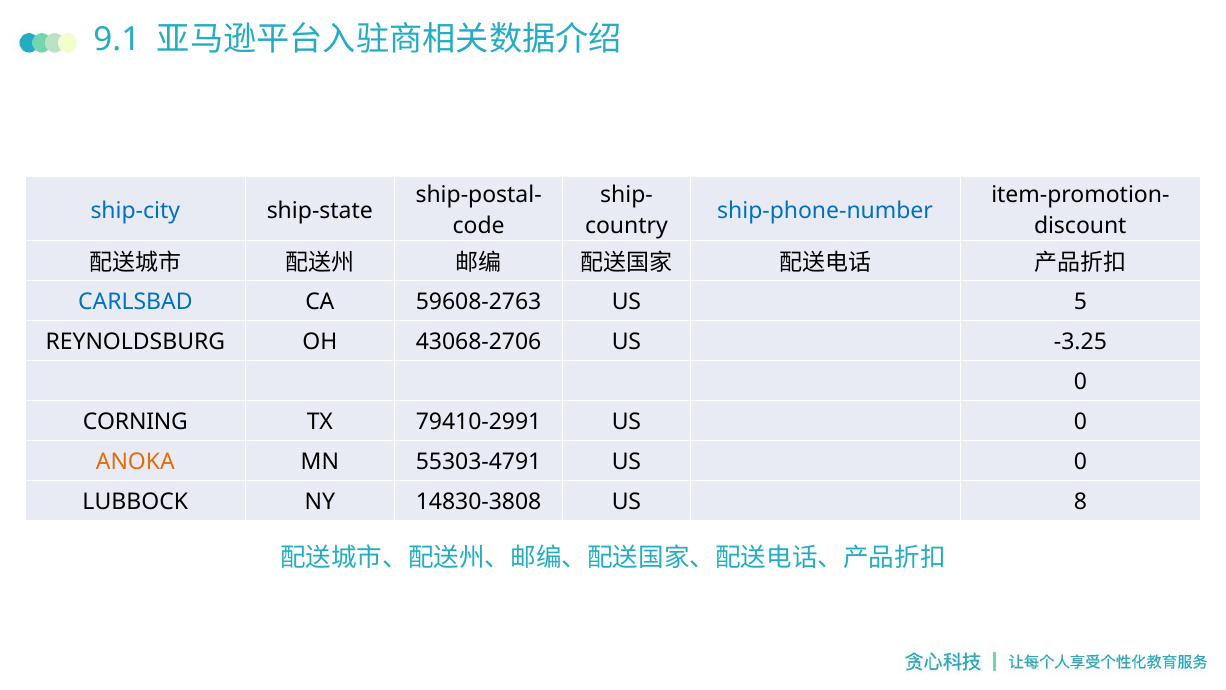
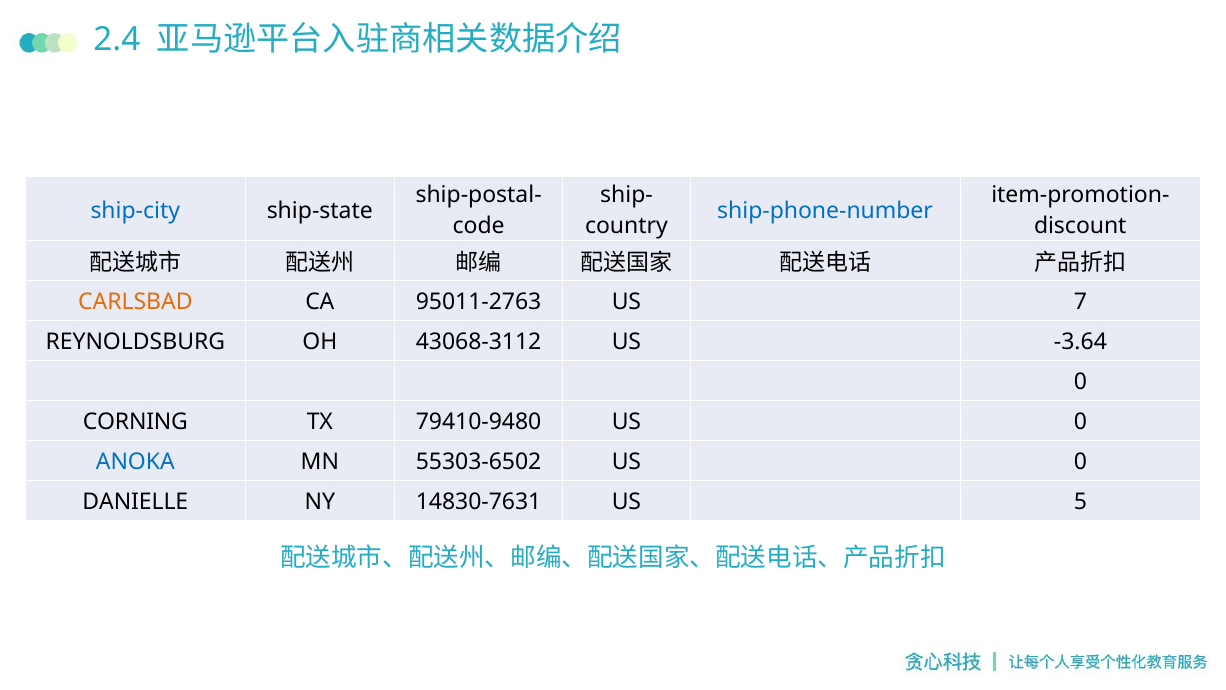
9.1: 9.1 -> 2.4 (117, 39)
CARLSBAD colour: blue -> orange (135, 302)
59608-2763: 59608-2763 -> 95011-2763 (479, 302)
5: 5 -> 7 (1080, 302)
43068-2706: 43068-2706 -> 43068-3112 (479, 342)
-3.25: -3.25 -> -3.64 (1080, 342)
79410-2991: 79410-2991 -> 79410-9480 (479, 422)
ANOKA colour: orange -> blue (135, 462)
55303-4791: 55303-4791 -> 55303-6502 (479, 462)
LUBBOCK: LUBBOCK -> DANIELLE (135, 502)
14830-3808: 14830-3808 -> 14830-7631 (479, 502)
8: 8 -> 5 (1080, 502)
